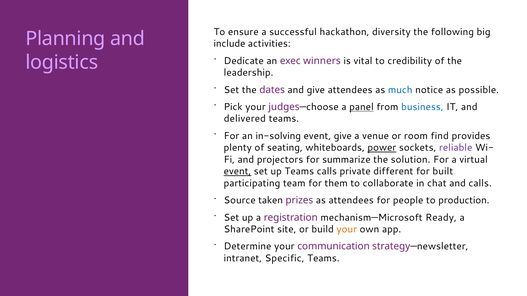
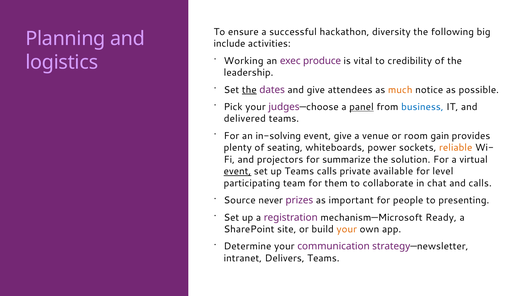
Dedicate: Dedicate -> Working (244, 61)
winners: winners -> produce (322, 61)
the underline: none -> present (249, 90)
much colour: blue -> orange (400, 90)
find: find -> gain (440, 136)
power underline: present -> none (382, 148)
reliable colour: purple -> orange (456, 148)
different: different -> available (393, 172)
built: built -> level (443, 172)
taken: taken -> never (271, 201)
as attendees: attendees -> important (351, 201)
production: production -> presenting (464, 201)
Specific: Specific -> Delivers (285, 259)
